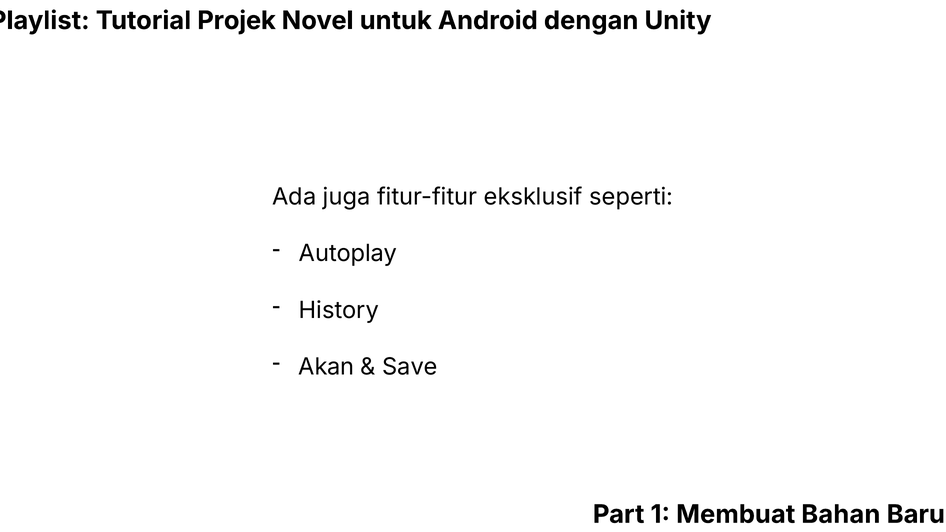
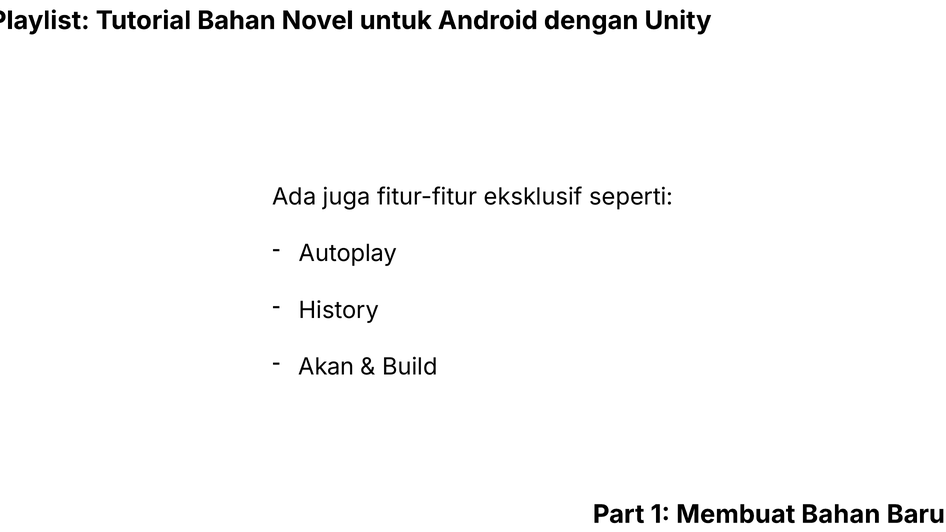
Tutorial Projek: Projek -> Bahan (236, 21)
Save: Save -> Build (410, 367)
